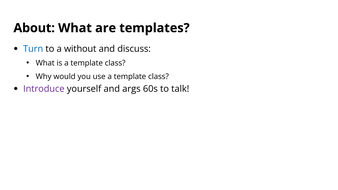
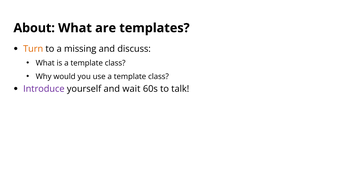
Turn colour: blue -> orange (33, 49)
without: without -> missing (80, 49)
args: args -> wait (131, 89)
